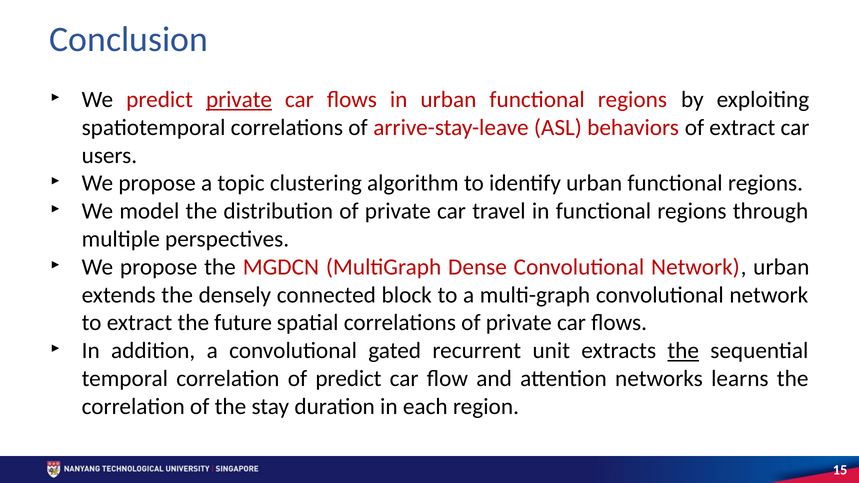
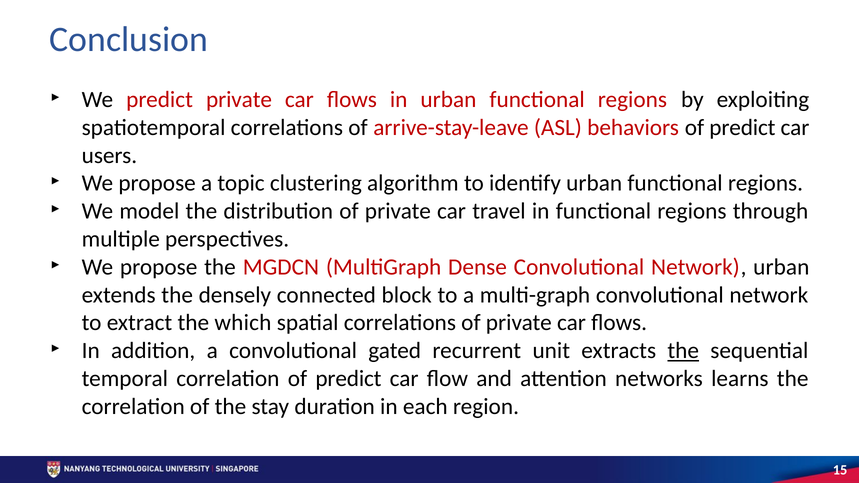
private underline: present -> none (239, 100)
behaviors of extract: extract -> predict (742, 128)
future: future -> which (243, 323)
